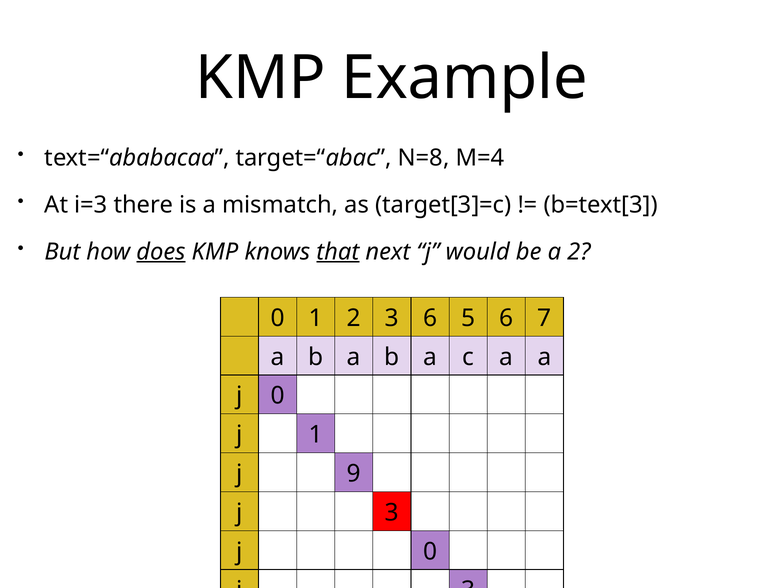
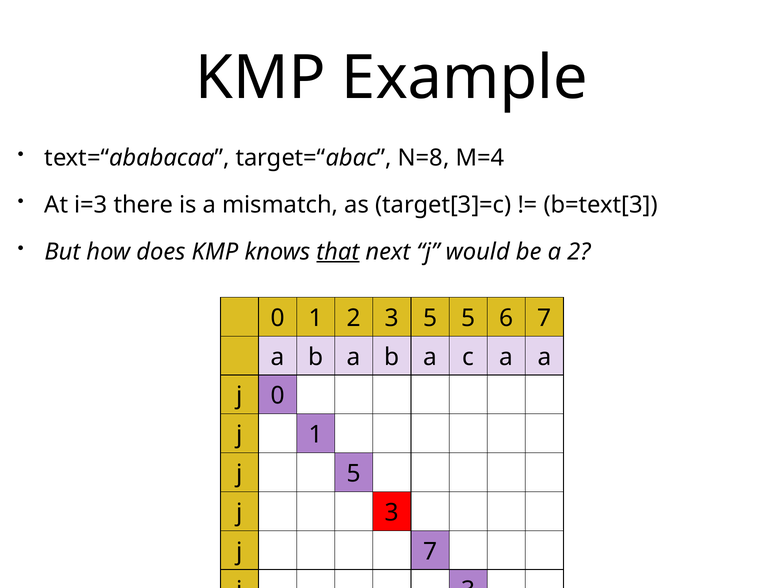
does underline: present -> none (161, 252)
3 6: 6 -> 5 (430, 318)
j 9: 9 -> 5 (354, 474)
0: 0 -> 7 (430, 551)
